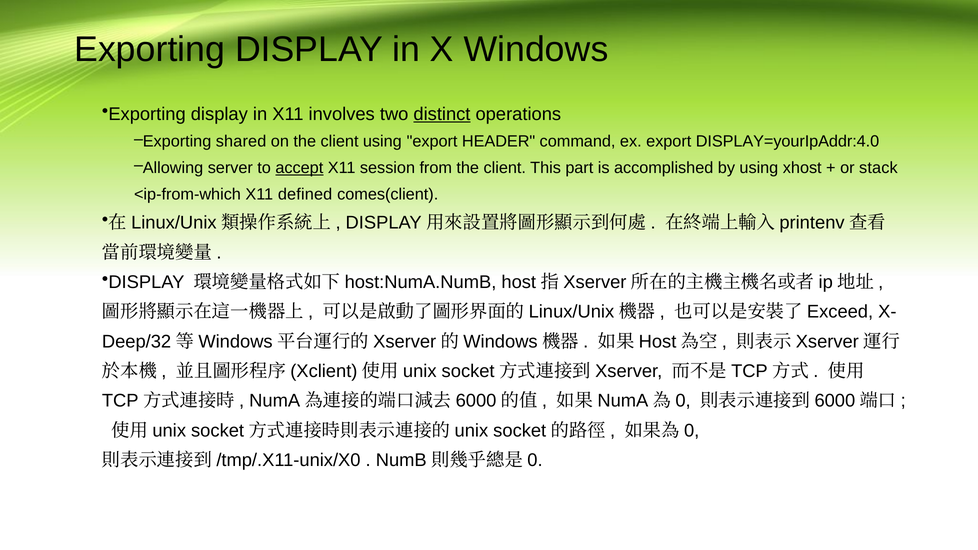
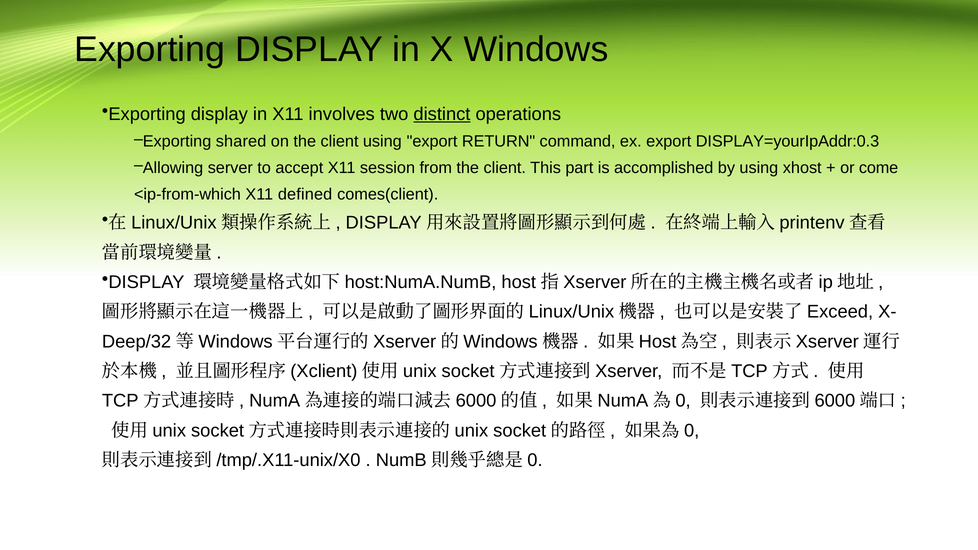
HEADER: HEADER -> RETURN (499, 141)
DISPLAY=yourIpAddr:4.0: DISPLAY=yourIpAddr:4.0 -> DISPLAY=yourIpAddr:0.3 (788, 141)
accept underline: present -> none (299, 168)
stack: stack -> come (879, 168)
